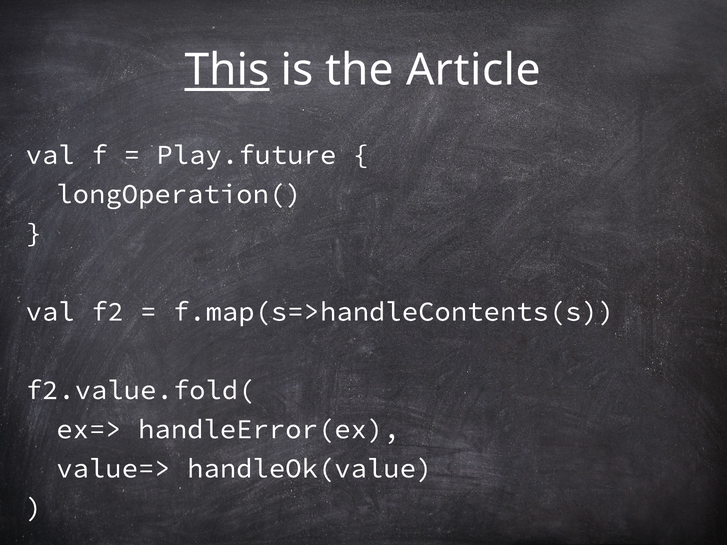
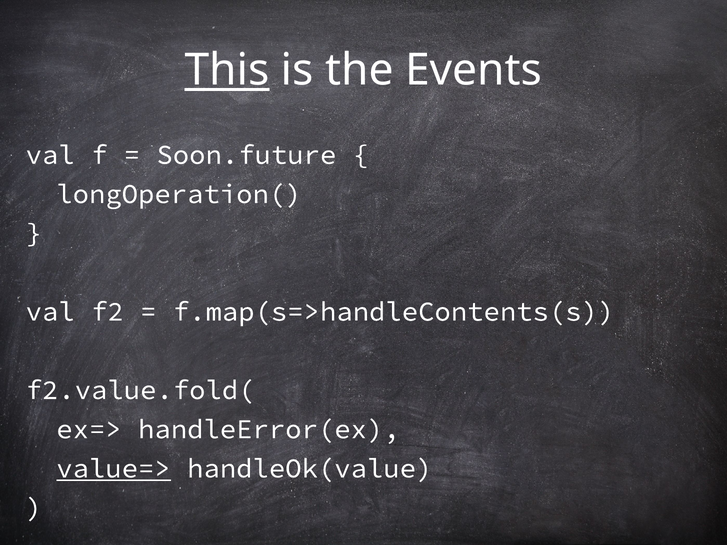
Article: Article -> Events (474, 70)
Play.future: Play.future -> Soon.future (246, 155)
value=> underline: none -> present (114, 469)
